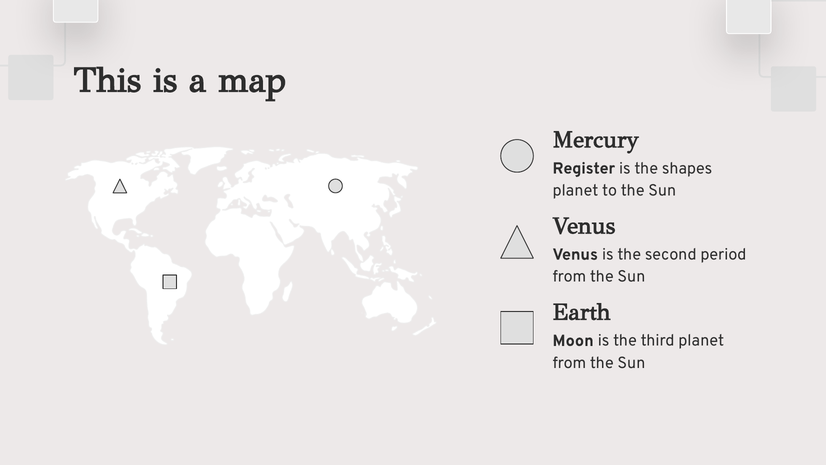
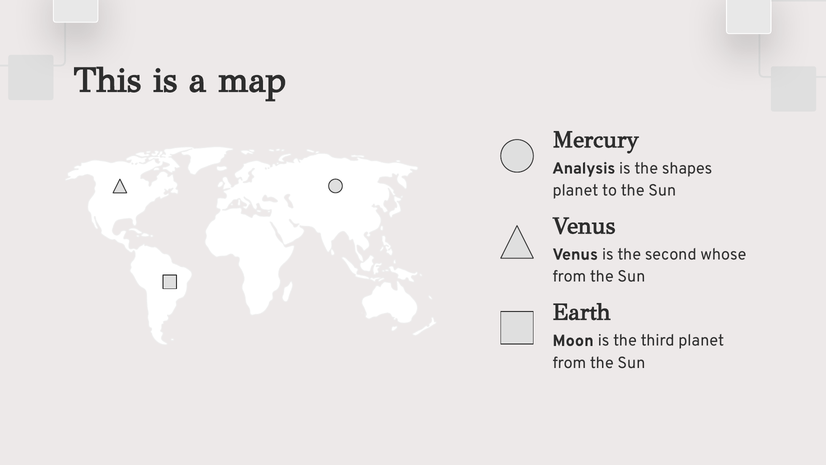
Register: Register -> Analysis (584, 168)
period: period -> whose (723, 254)
